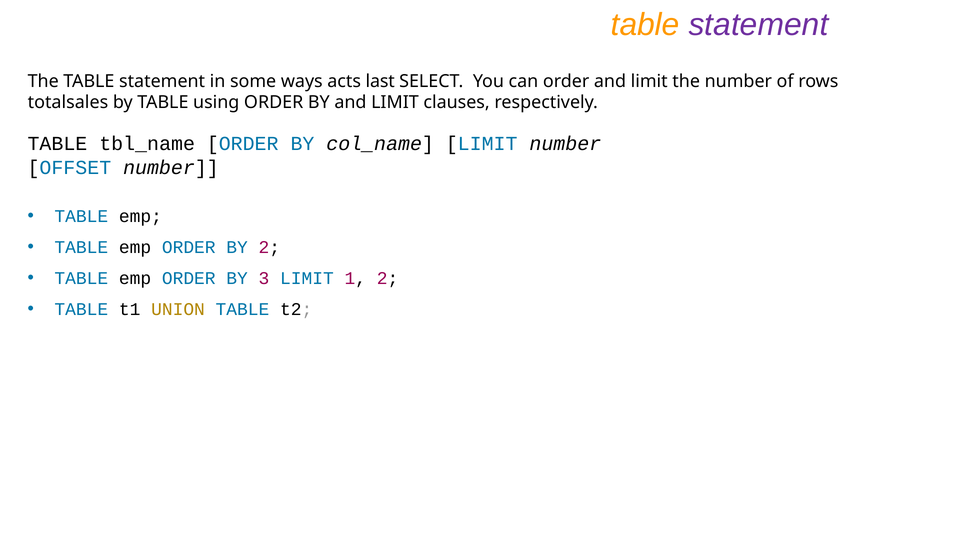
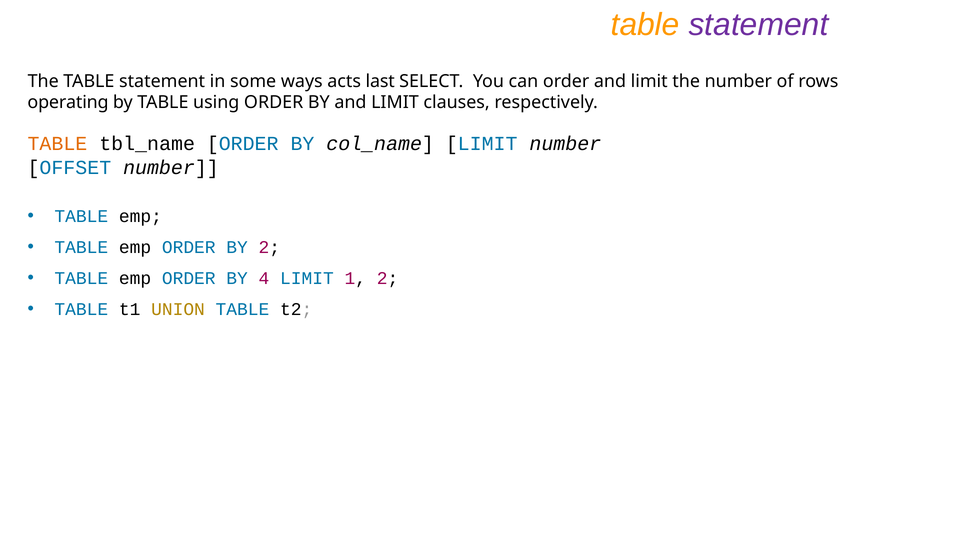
totalsales: totalsales -> operating (68, 103)
TABLE colour: black -> orange (57, 144)
3: 3 -> 4 (264, 278)
